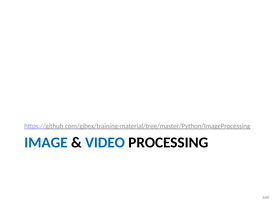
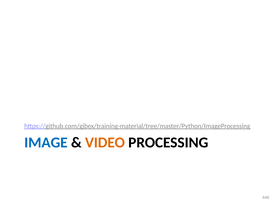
VIDEO colour: blue -> orange (105, 143)
